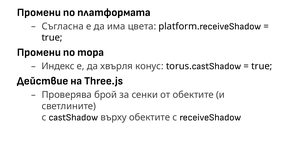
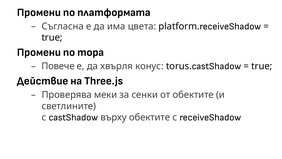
Индекс: Индекс -> Повече (58, 66)
брой: брой -> меки (106, 95)
